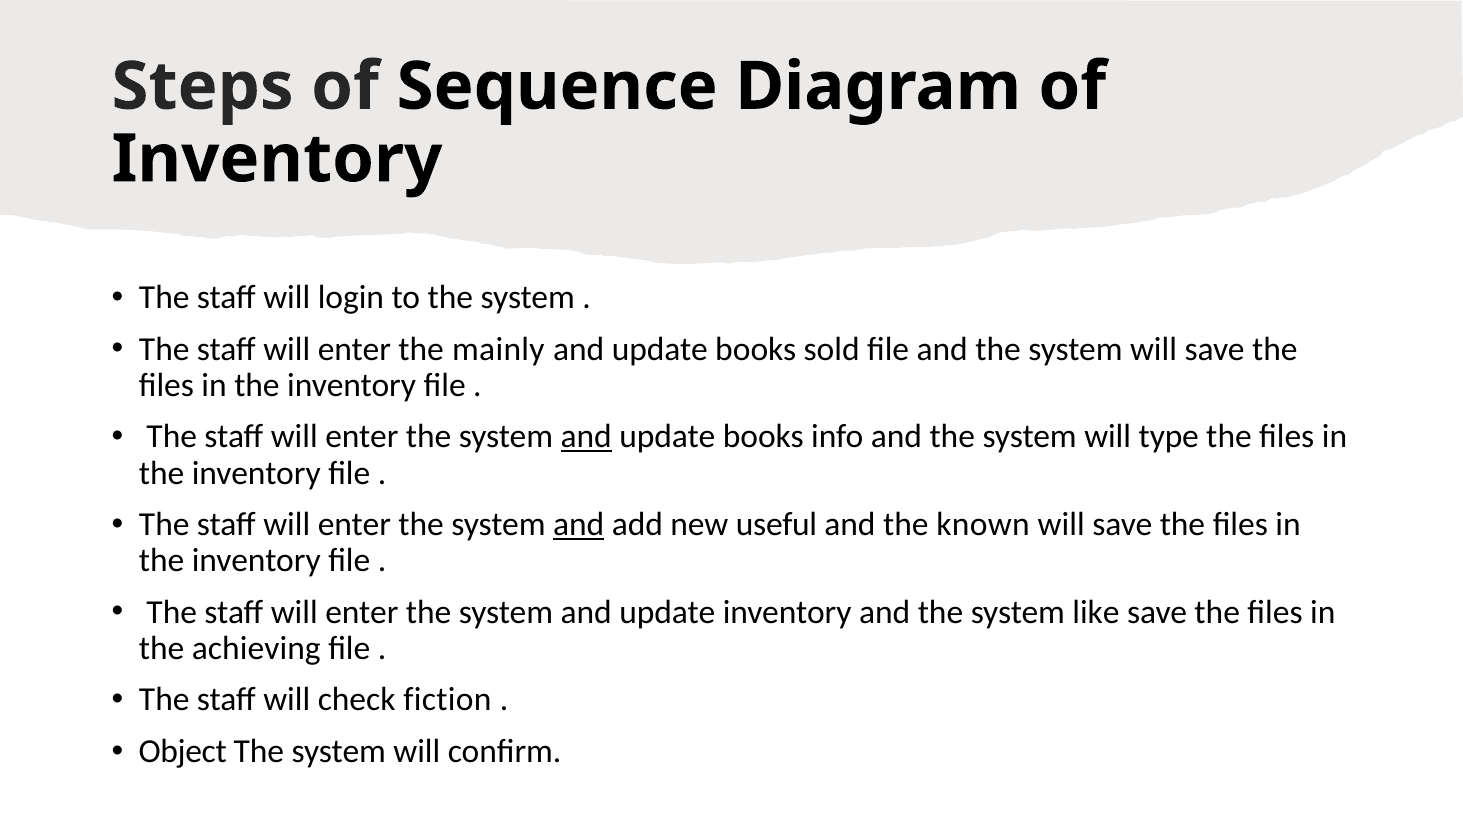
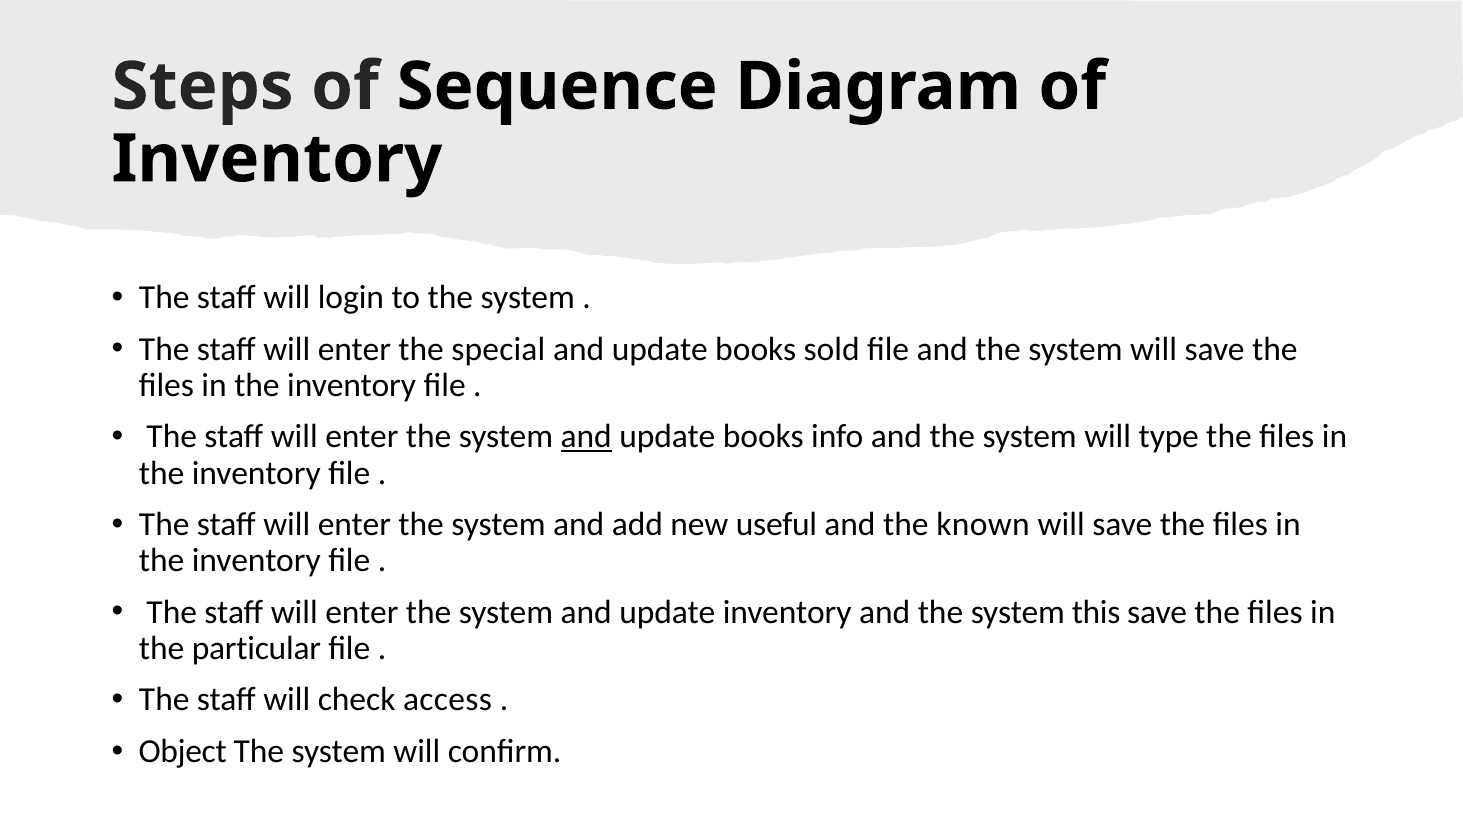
mainly: mainly -> special (498, 349)
and underline: present -> none (579, 524)
like: like -> this (1096, 612)
achieving: achieving -> particular (256, 648)
fiction: fiction -> access (447, 700)
